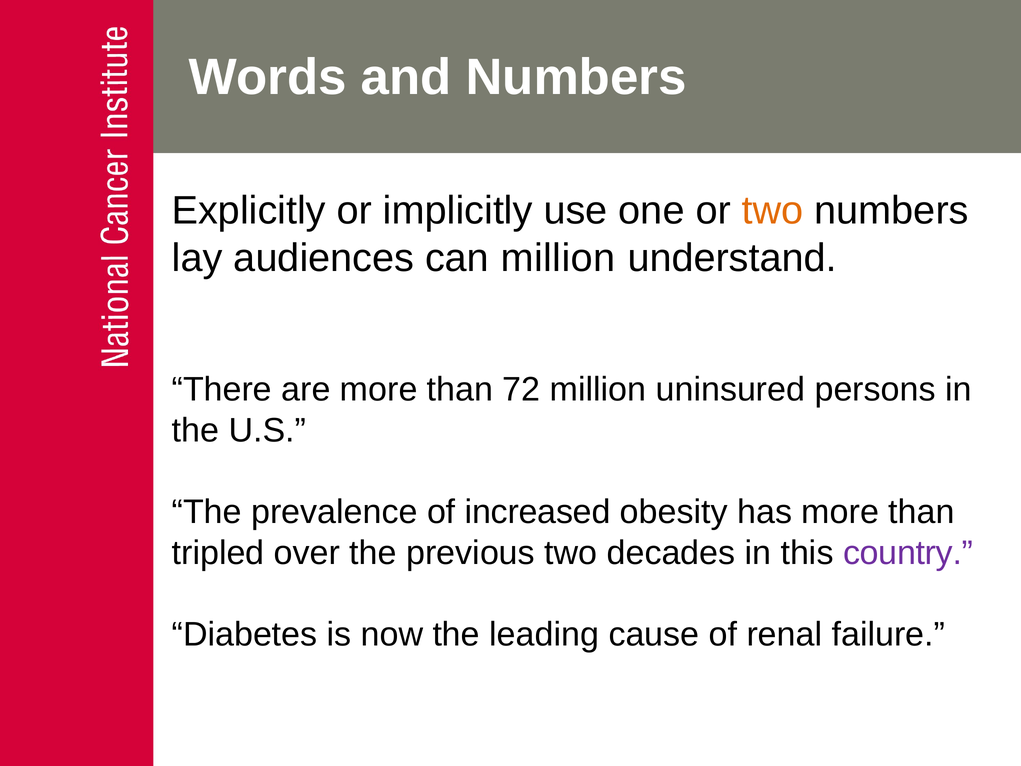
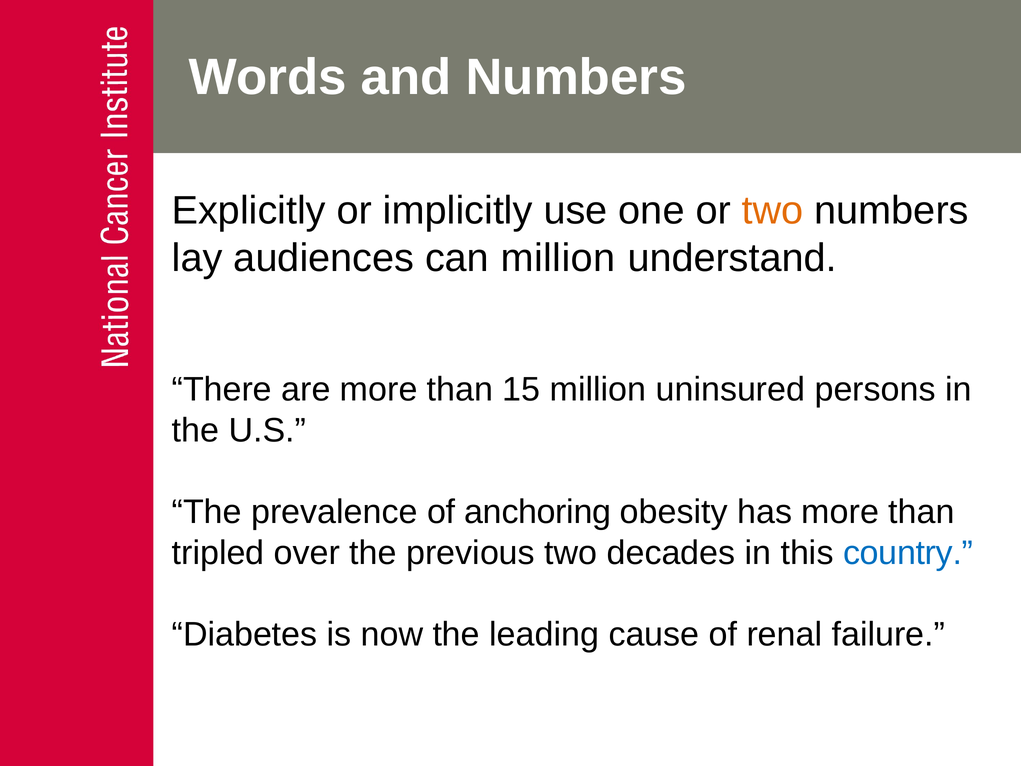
72: 72 -> 15 (521, 389)
increased: increased -> anchoring (538, 512)
country colour: purple -> blue (908, 553)
